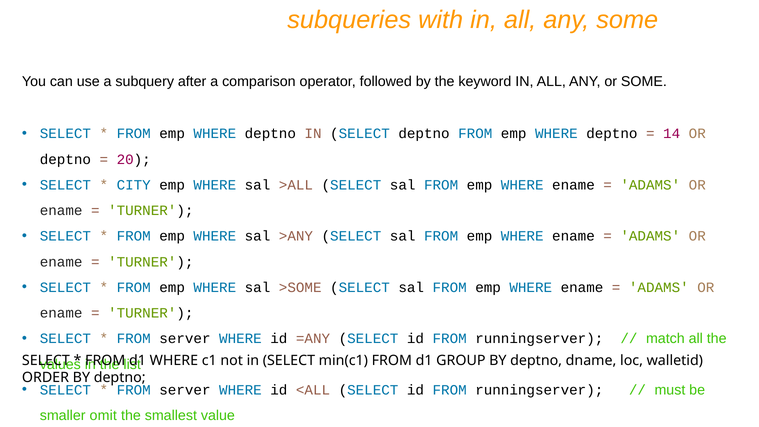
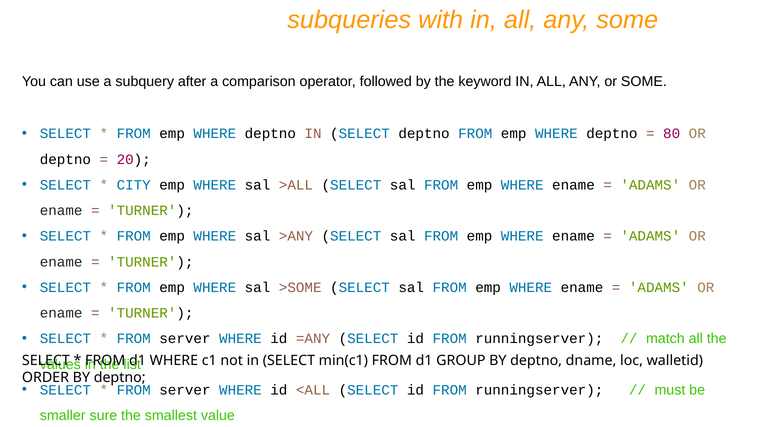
14: 14 -> 80 (672, 134)
omit: omit -> sure (103, 416)
